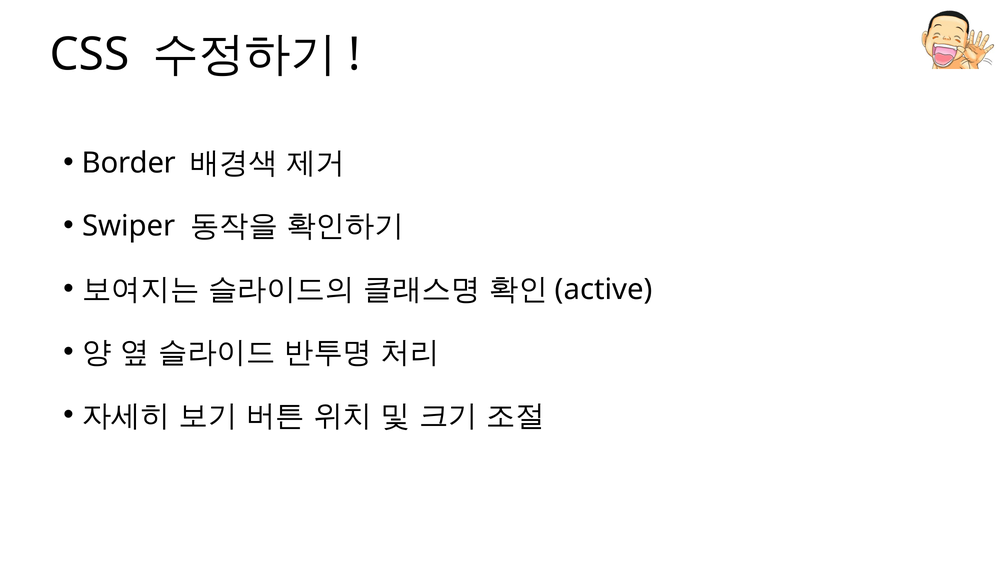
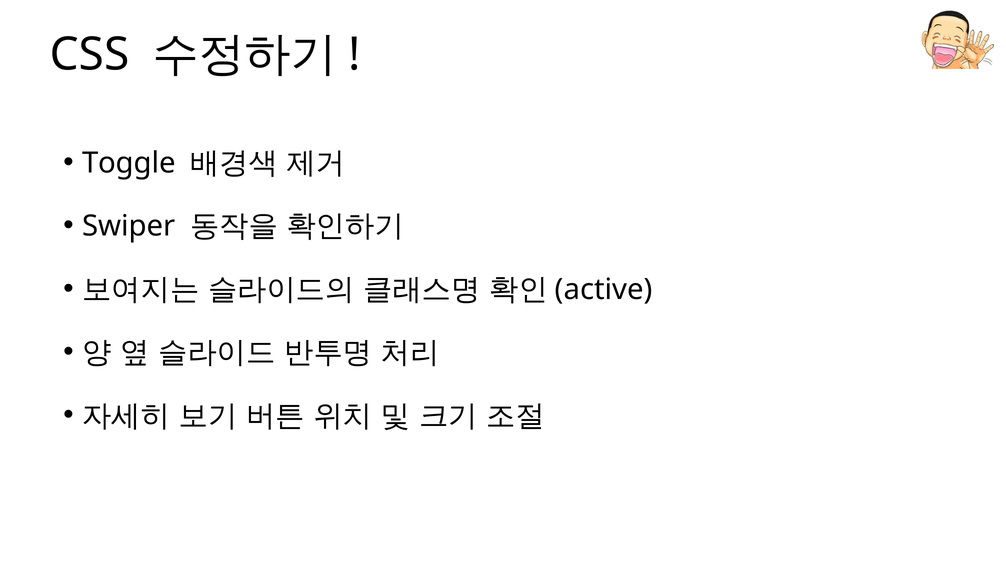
Border: Border -> Toggle (129, 163)
